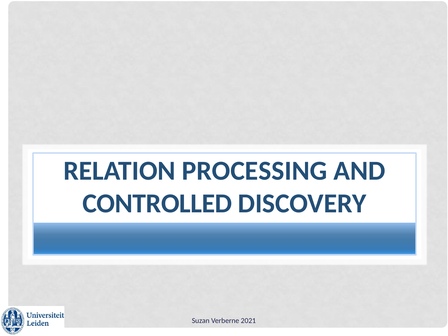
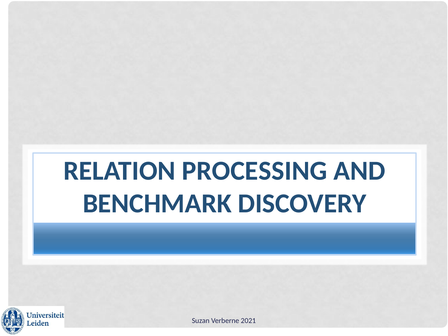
CONTROLLED: CONTROLLED -> BENCHMARK (157, 204)
